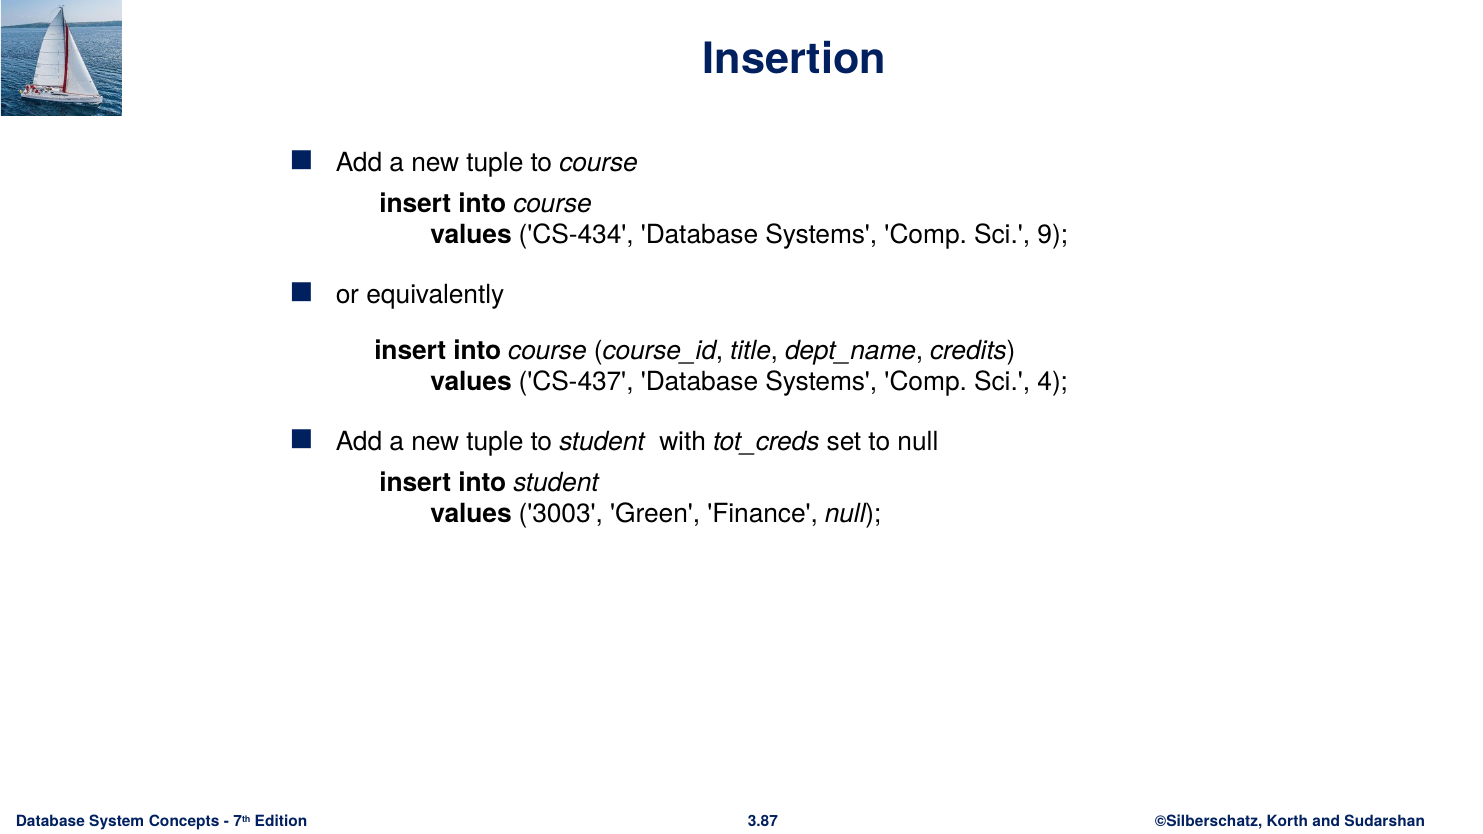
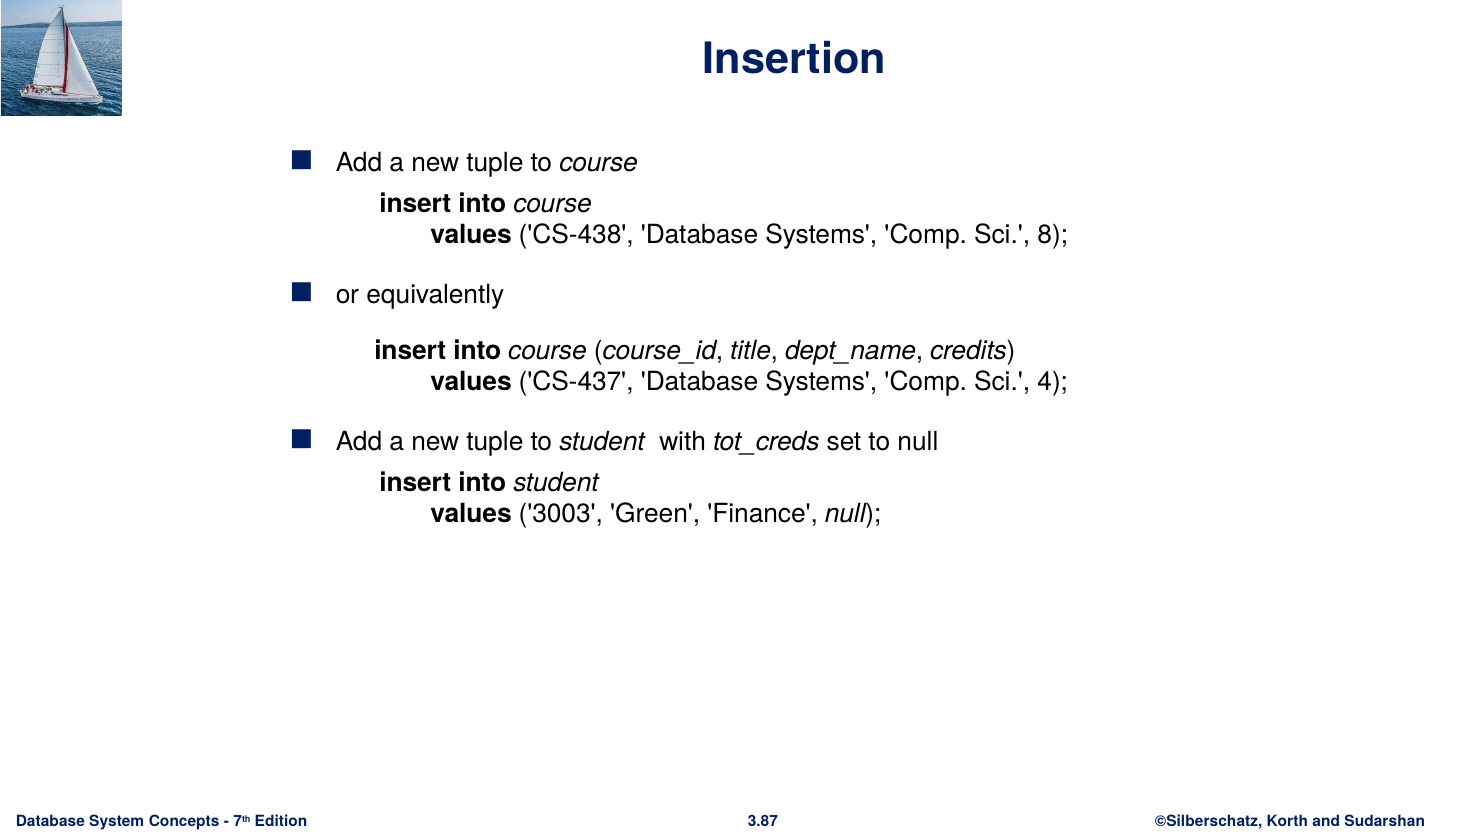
CS-434: CS-434 -> CS-438 (576, 235)
9: 9 -> 8 (1053, 235)
